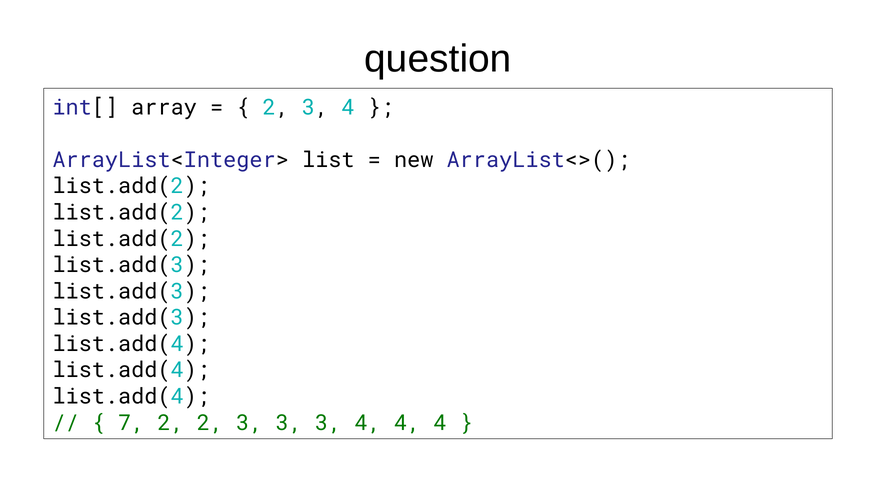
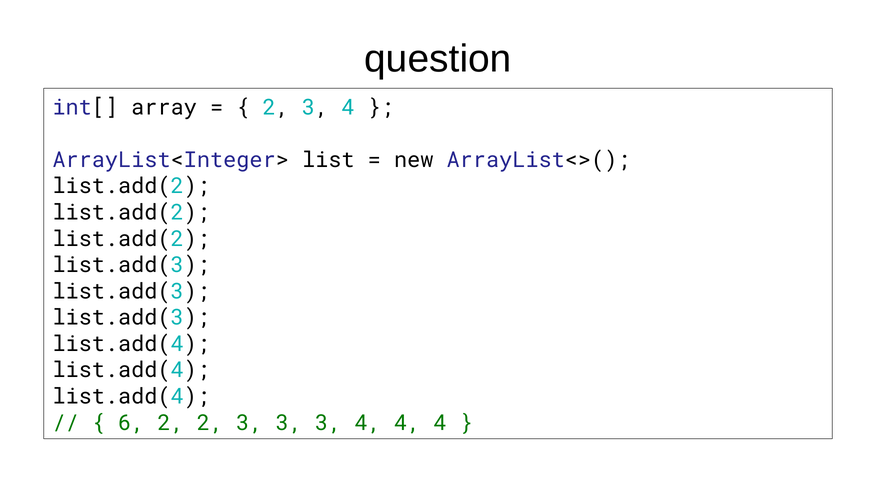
7: 7 -> 6 (131, 423)
